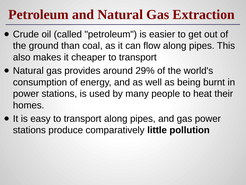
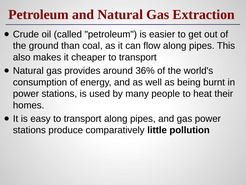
29%: 29% -> 36% (145, 71)
